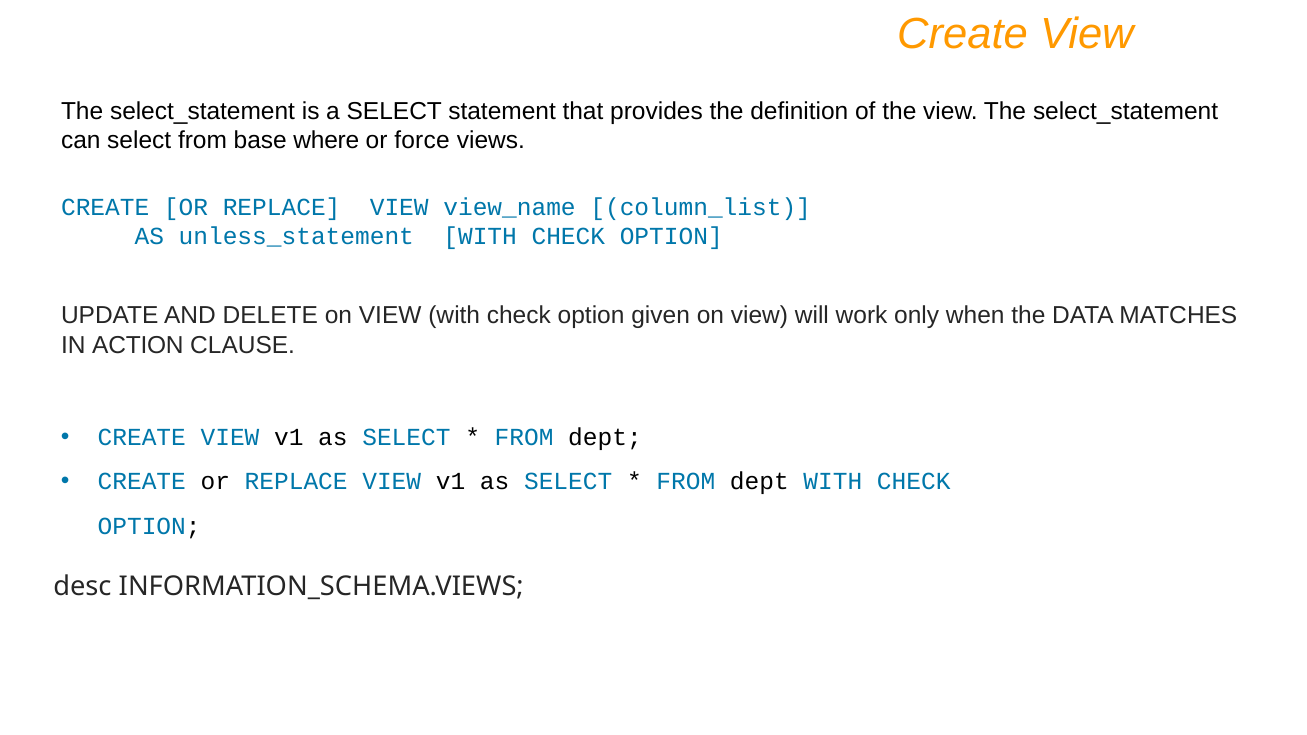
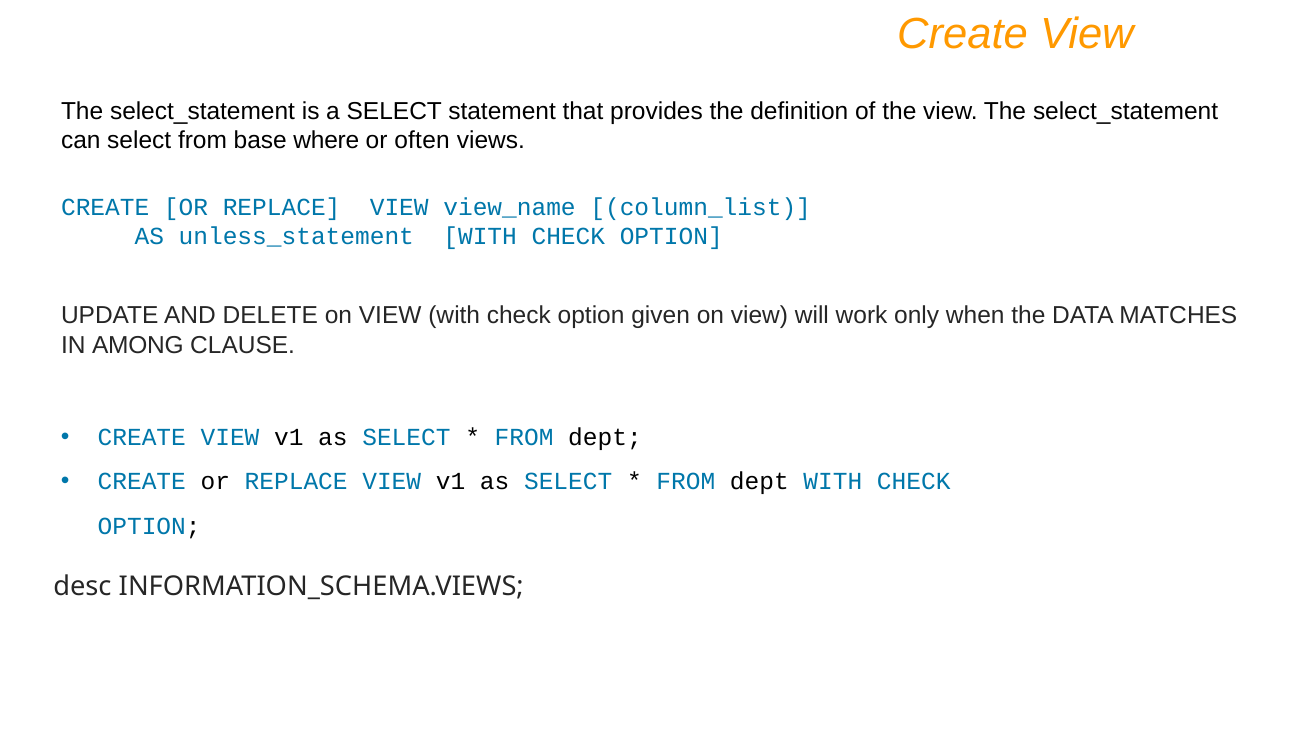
force: force -> often (422, 140)
ACTION: ACTION -> AMONG (138, 345)
